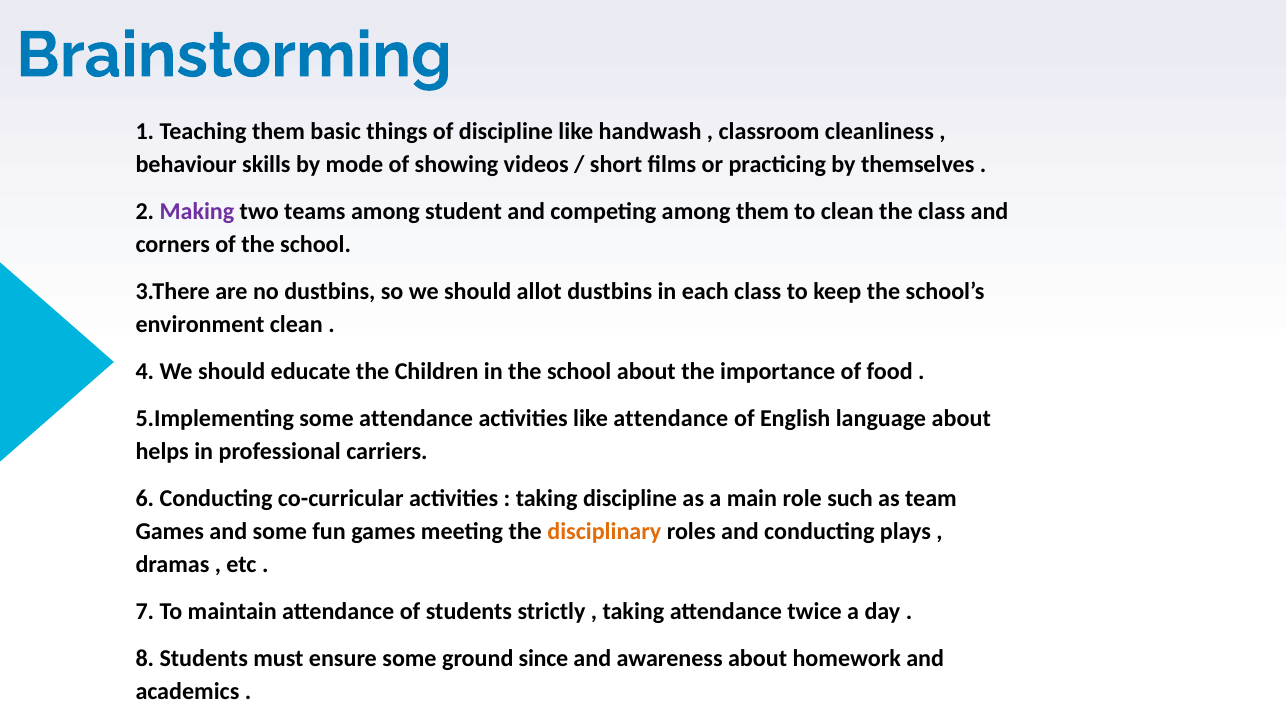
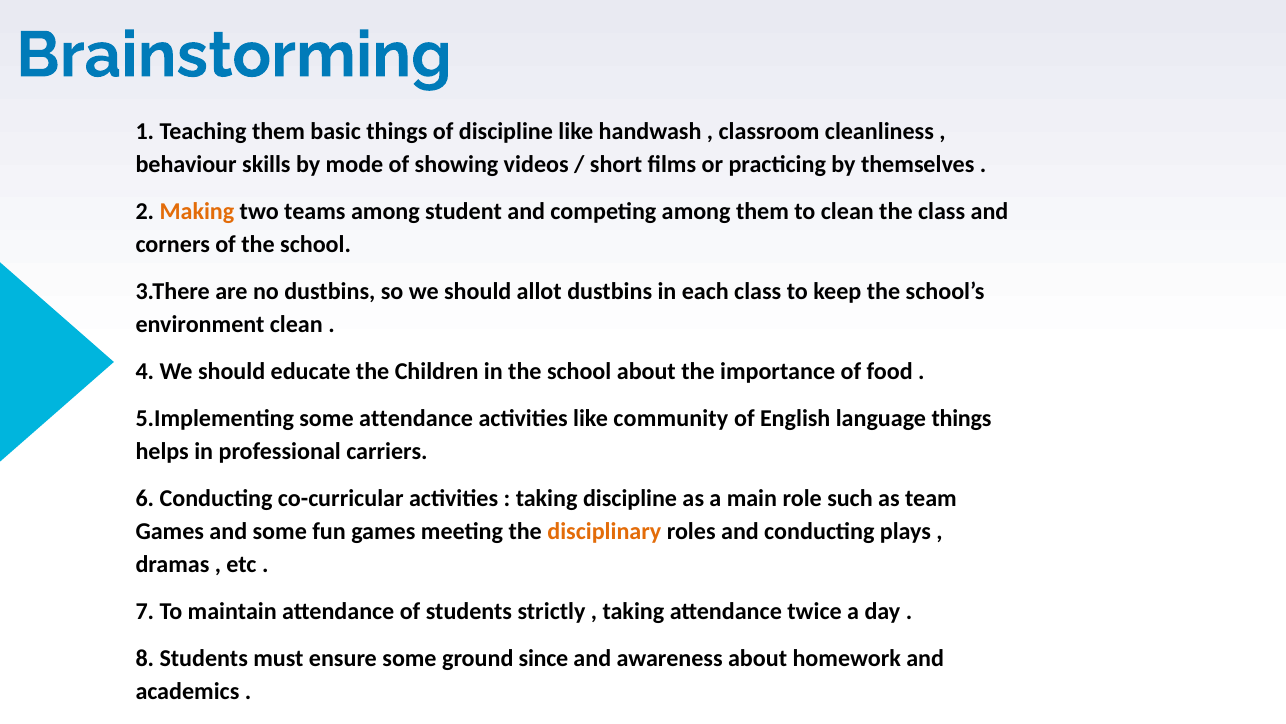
Making colour: purple -> orange (197, 211)
like attendance: attendance -> community (671, 418)
language about: about -> things (961, 418)
